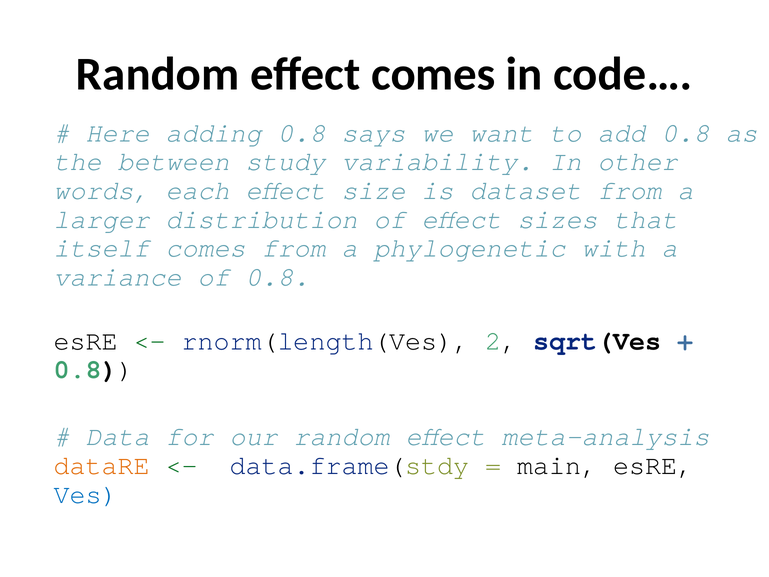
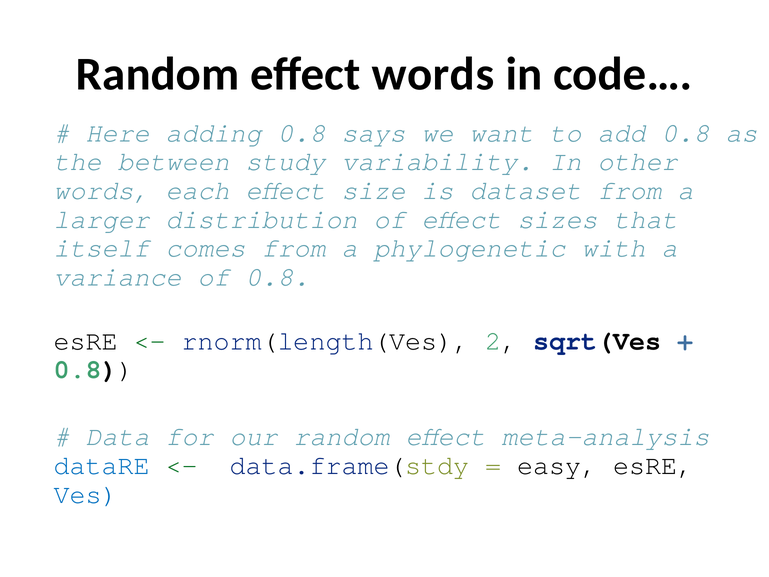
effect comes: comes -> words (433, 74)
dataRE colour: orange -> blue (102, 465)
main: main -> easy (557, 465)
